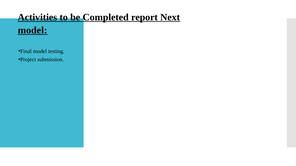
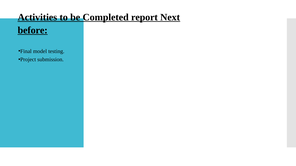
model: model -> before (33, 30)
